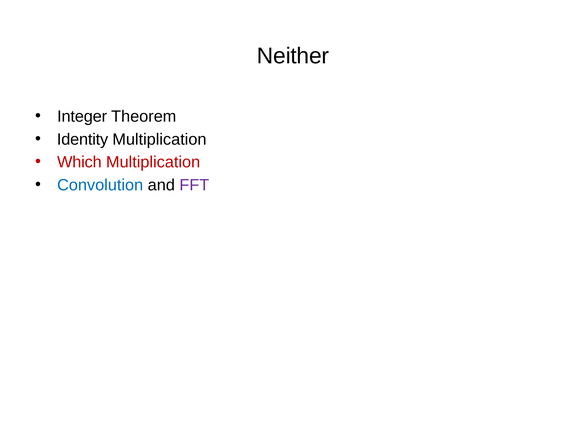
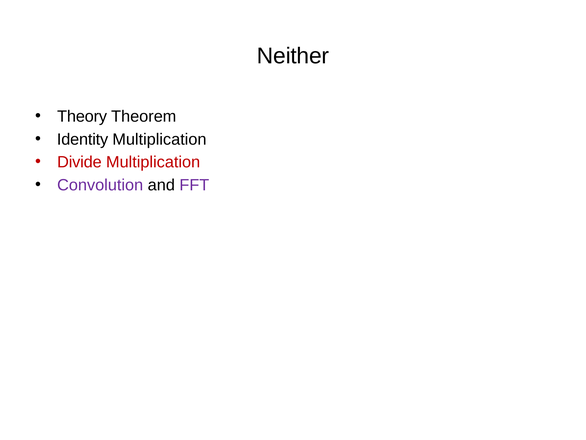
Integer: Integer -> Theory (82, 116)
Which: Which -> Divide (79, 162)
Convolution colour: blue -> purple (100, 185)
